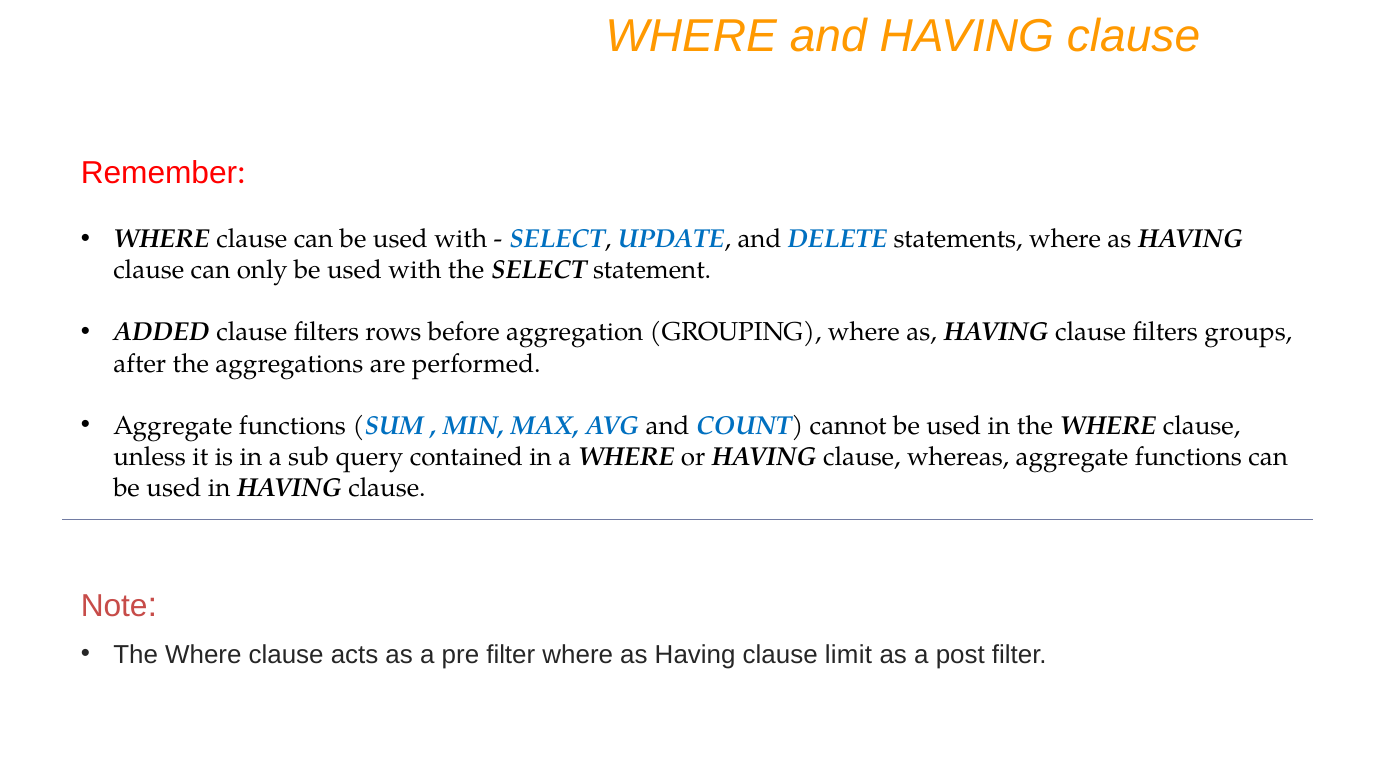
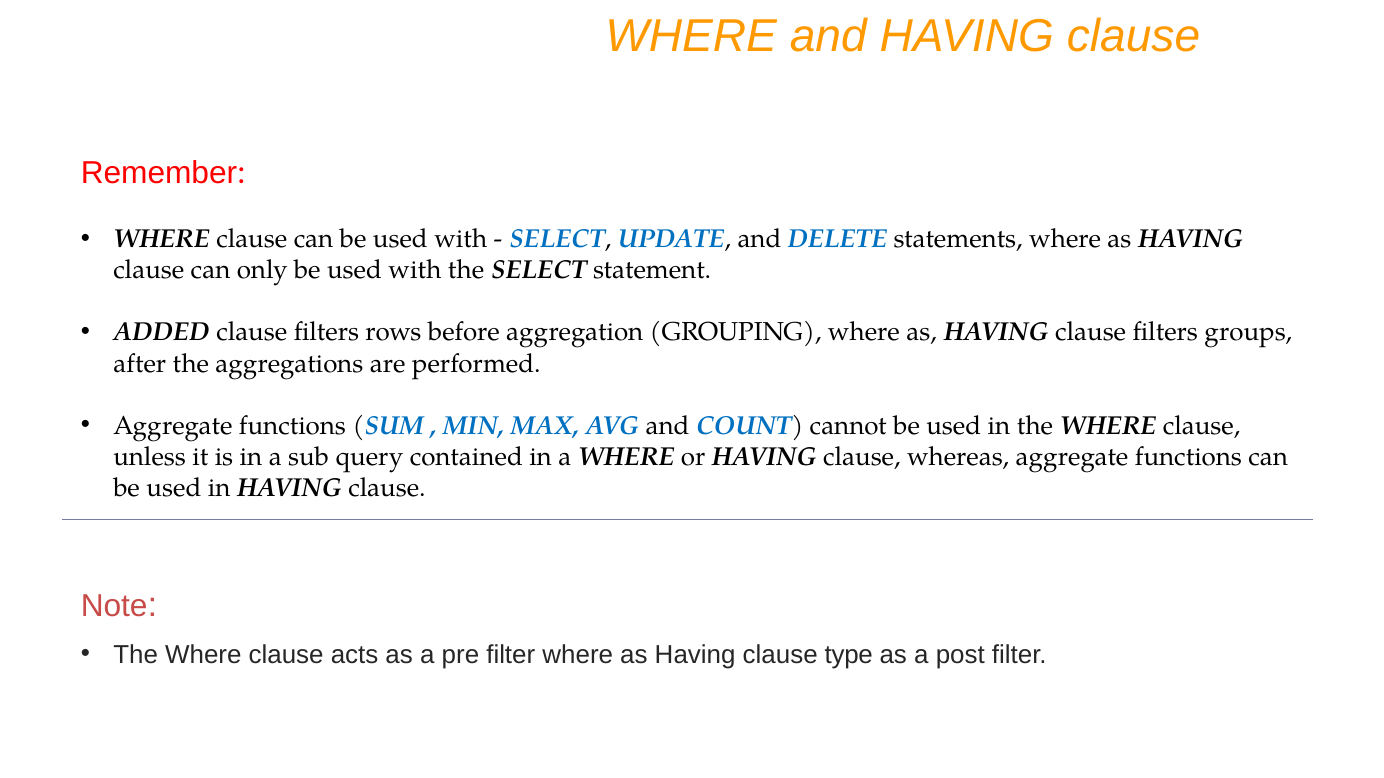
limit: limit -> type (849, 655)
